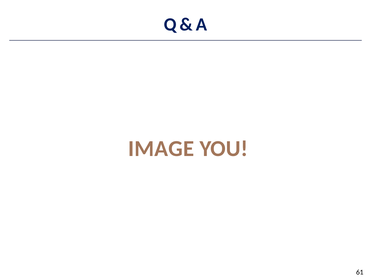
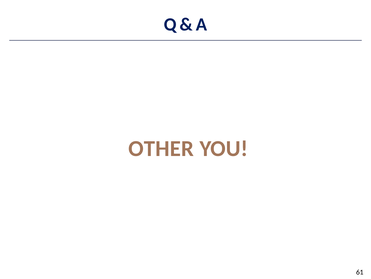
IMAGE: IMAGE -> OTHER (161, 148)
